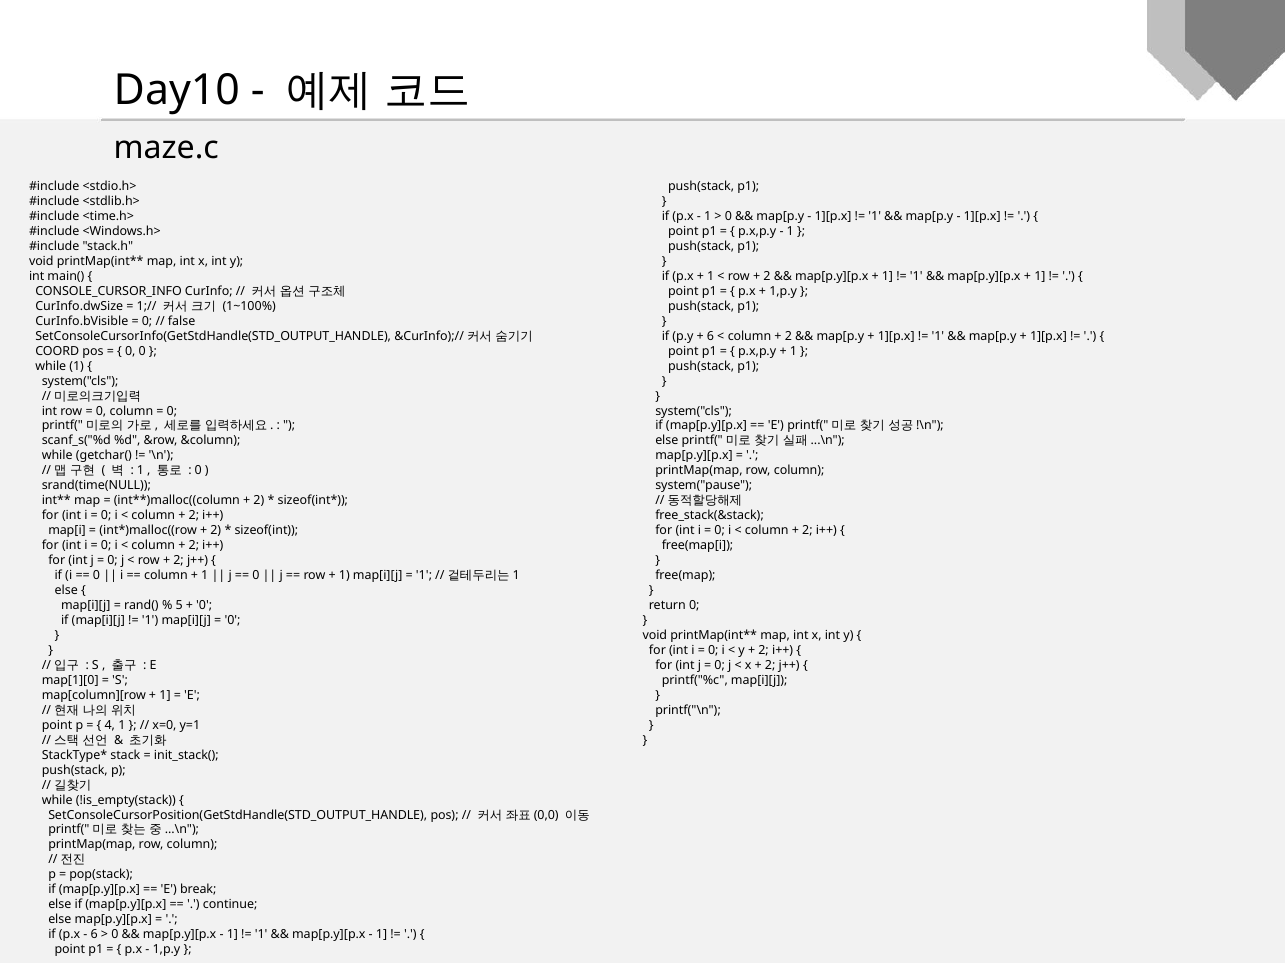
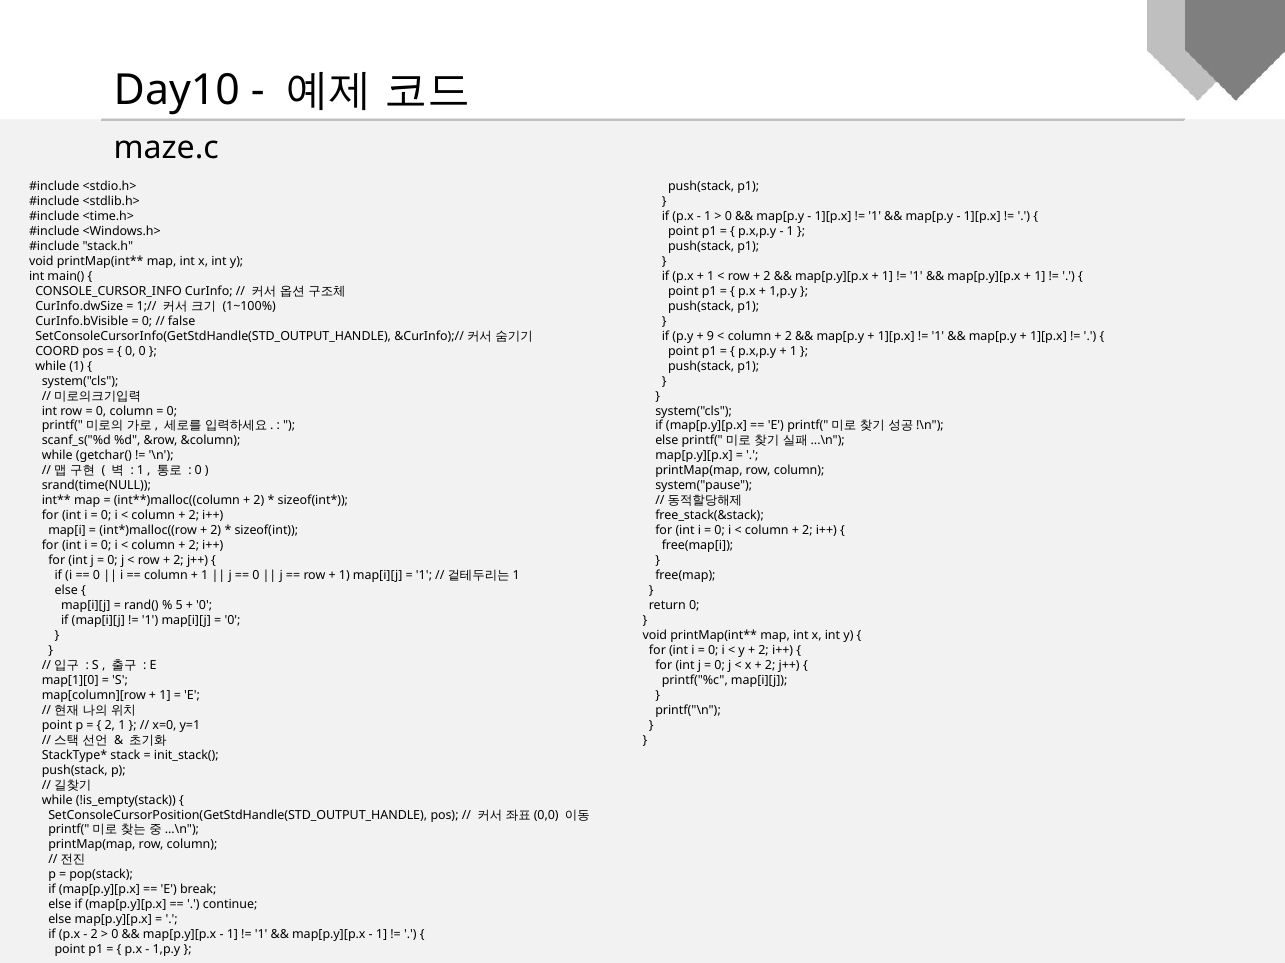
6: 6 -> 9 (711, 336)
4: 4 -> 2 (110, 726)
6: 6 -> 2 (94, 935)
